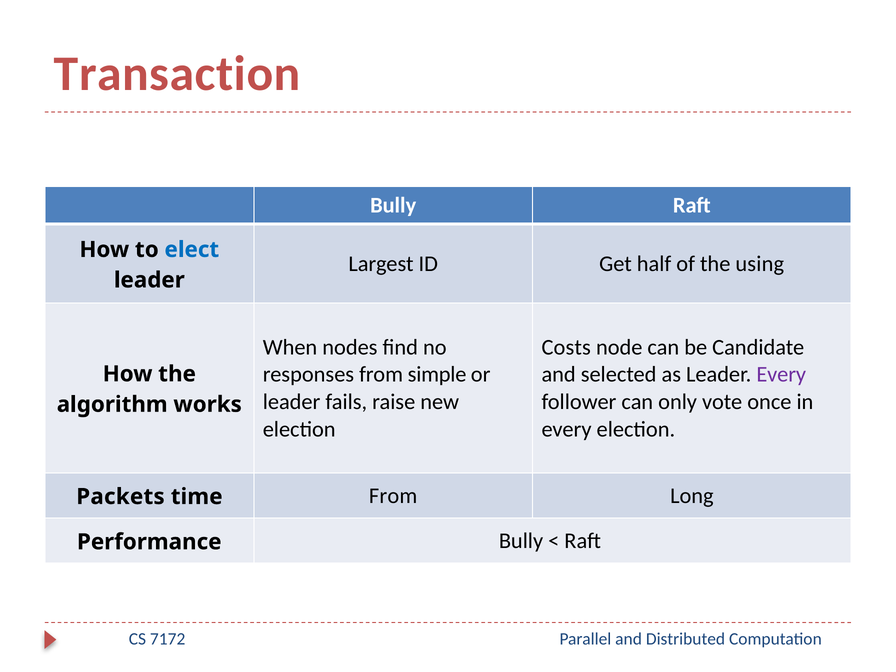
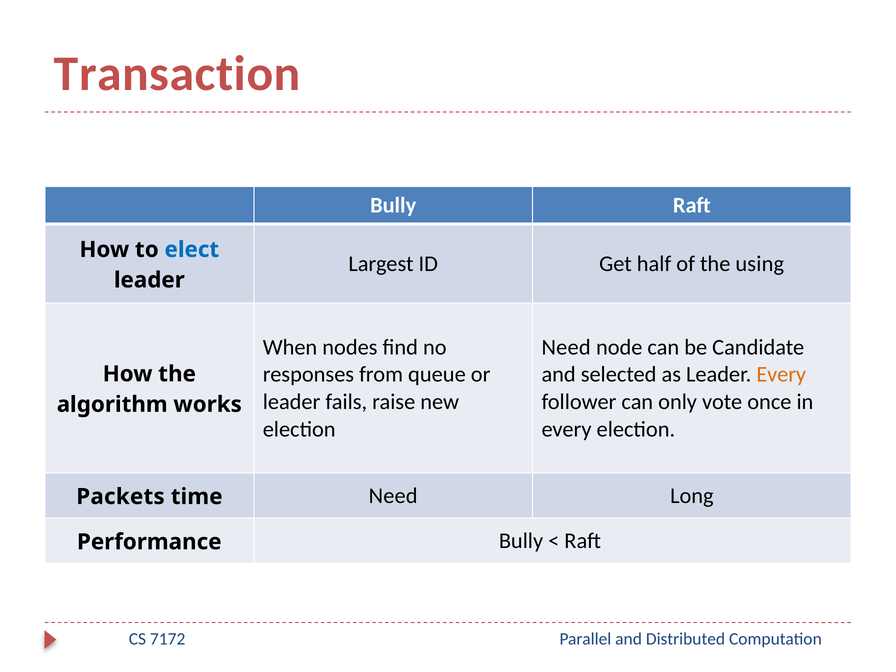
Costs: Costs -> Need (566, 347)
simple: simple -> queue (437, 375)
Every colour: purple -> orange (781, 375)
time From: From -> Need (393, 496)
